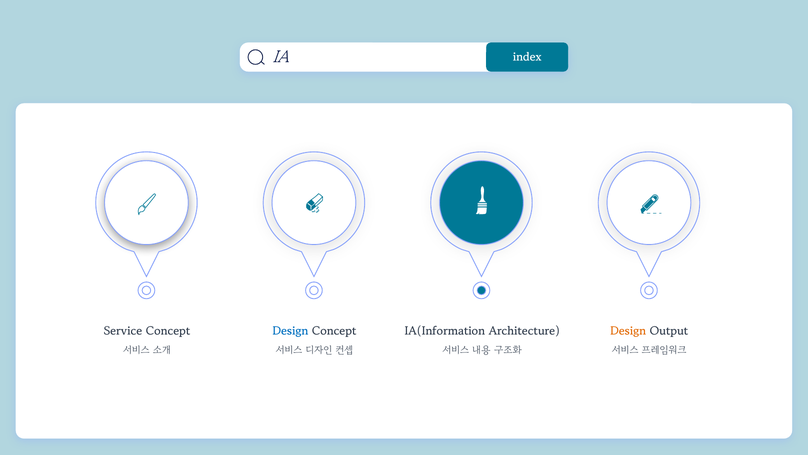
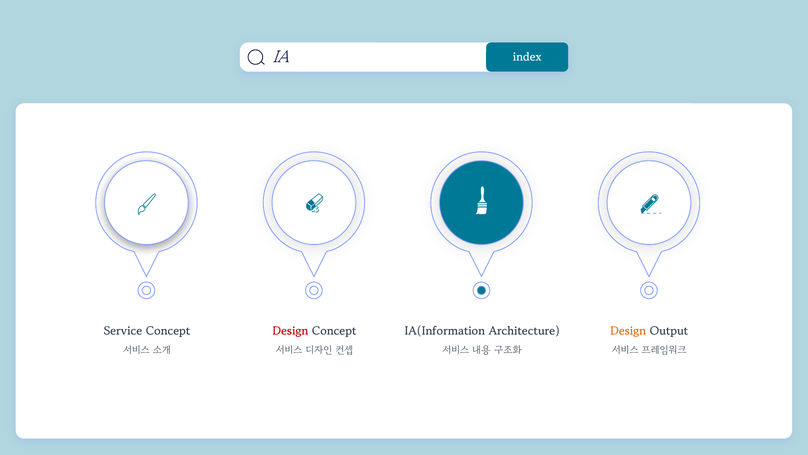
Design colour: blue -> red (290, 331)
